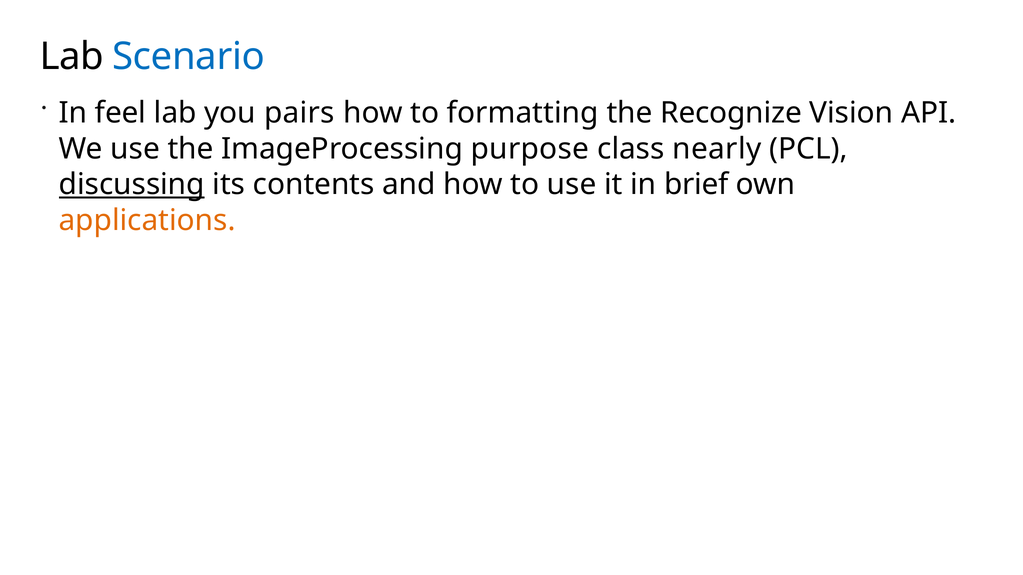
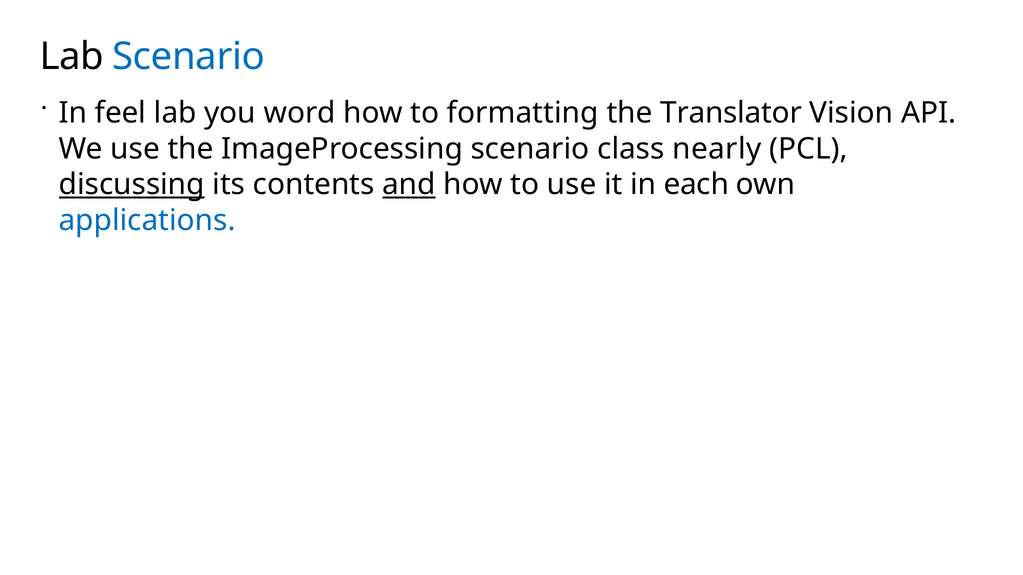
pairs: pairs -> word (300, 113)
Recognize: Recognize -> Translator (731, 113)
ImageProcessing purpose: purpose -> scenario (530, 149)
and underline: none -> present (409, 185)
brief: brief -> each (696, 185)
applications colour: orange -> blue (147, 221)
